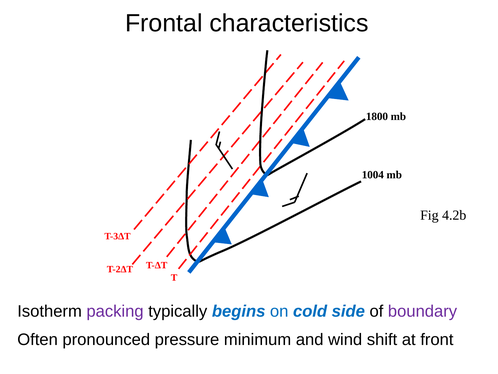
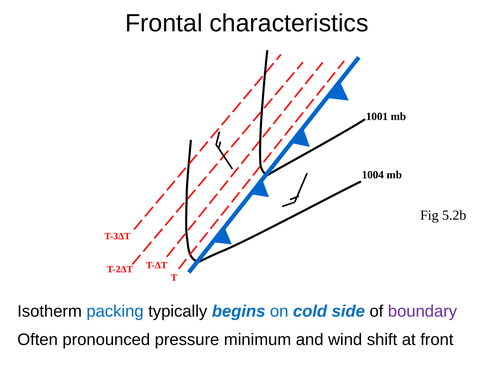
1800: 1800 -> 1001 (377, 116)
4.2b: 4.2b -> 5.2b (454, 215)
packing colour: purple -> blue (115, 311)
